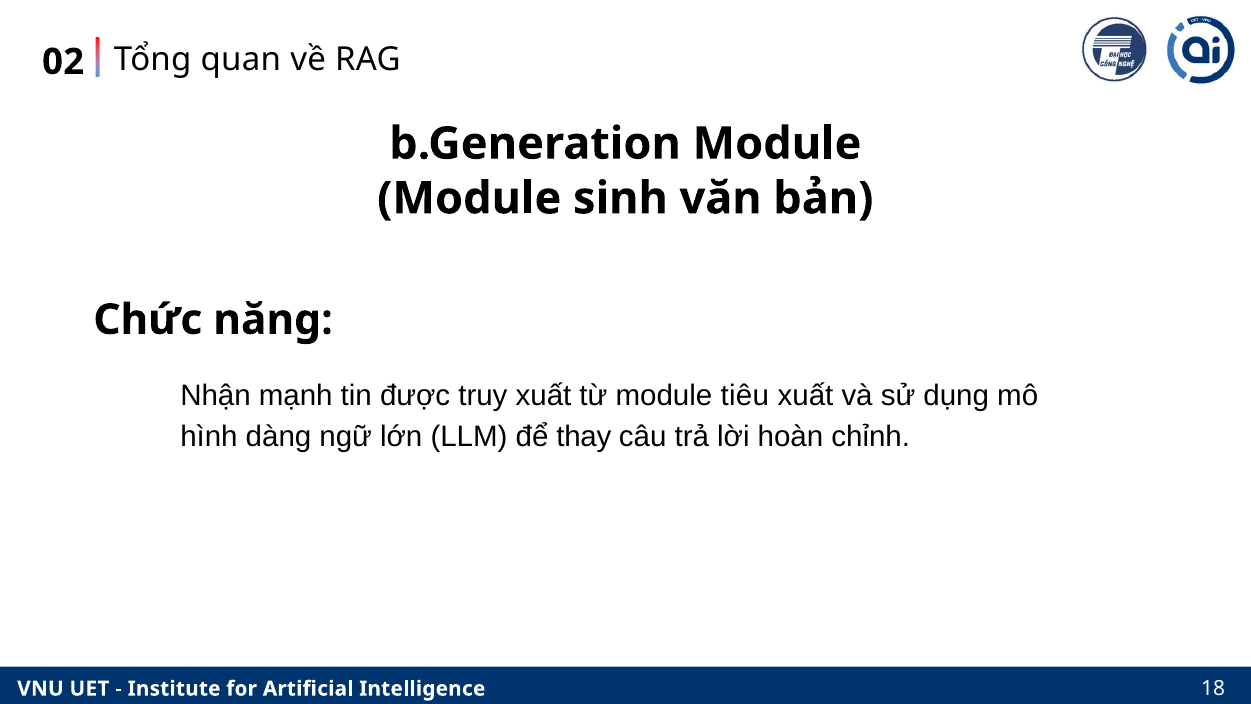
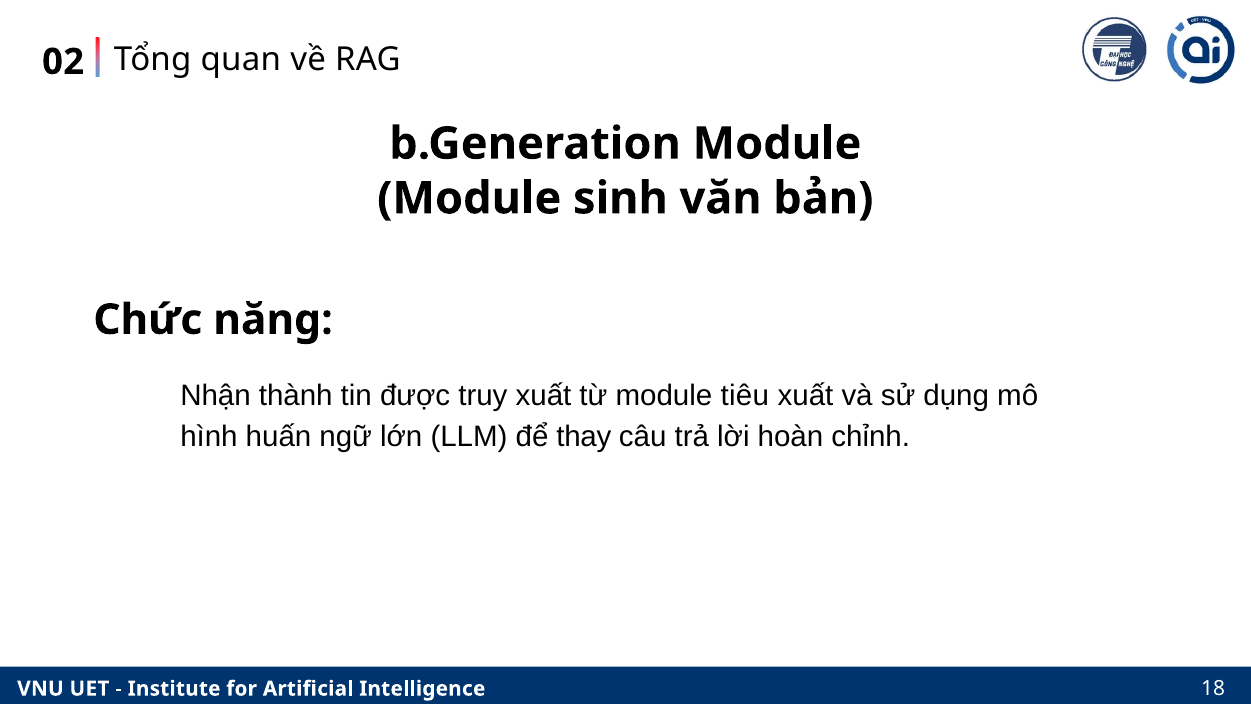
mạnh: mạnh -> thành (296, 396)
dàng: dàng -> huấn (279, 437)
